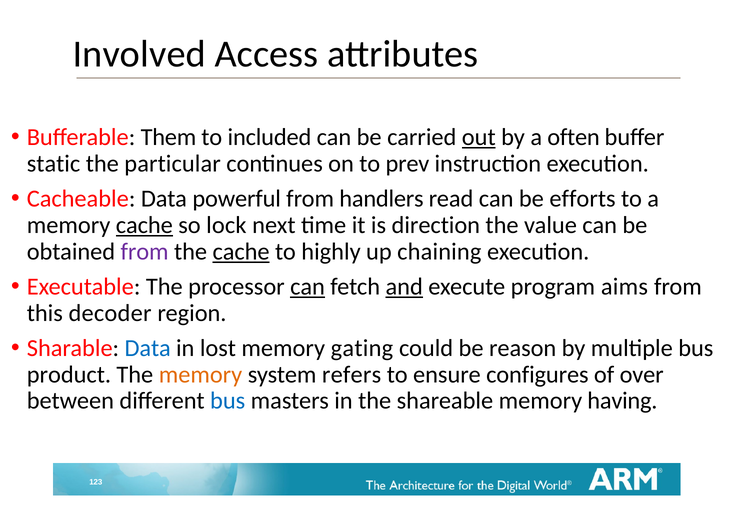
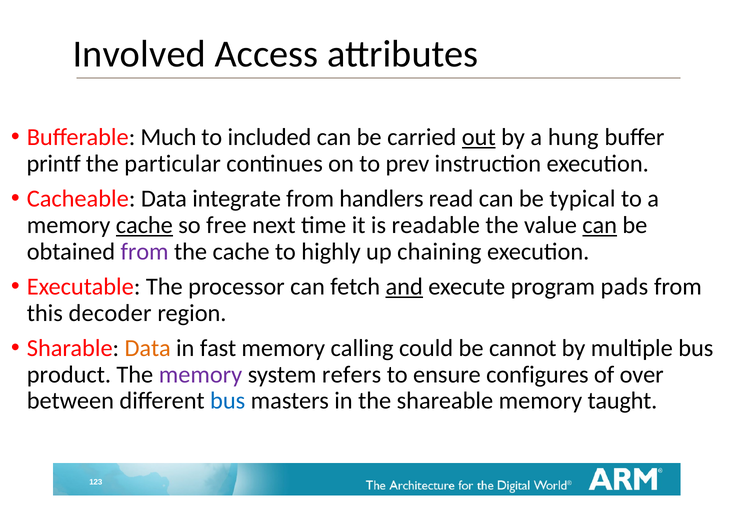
Them: Them -> Much (168, 137)
often: often -> hung (573, 137)
static: static -> printf (54, 164)
powerful: powerful -> integrate (237, 199)
efforts: efforts -> typical (582, 199)
lock: lock -> free (226, 225)
direction: direction -> readable (436, 225)
can underline: none -> present (600, 225)
cache underline: present -> none (241, 251)
can underline: present -> none (308, 286)
aims: aims -> pads (624, 286)
Data colour: blue -> orange (148, 348)
lost: lost -> fast (218, 348)
gating: gating -> calling (362, 348)
reason: reason -> cannot (523, 348)
memory colour: orange -> purple (201, 374)
having: having -> taught (622, 401)
